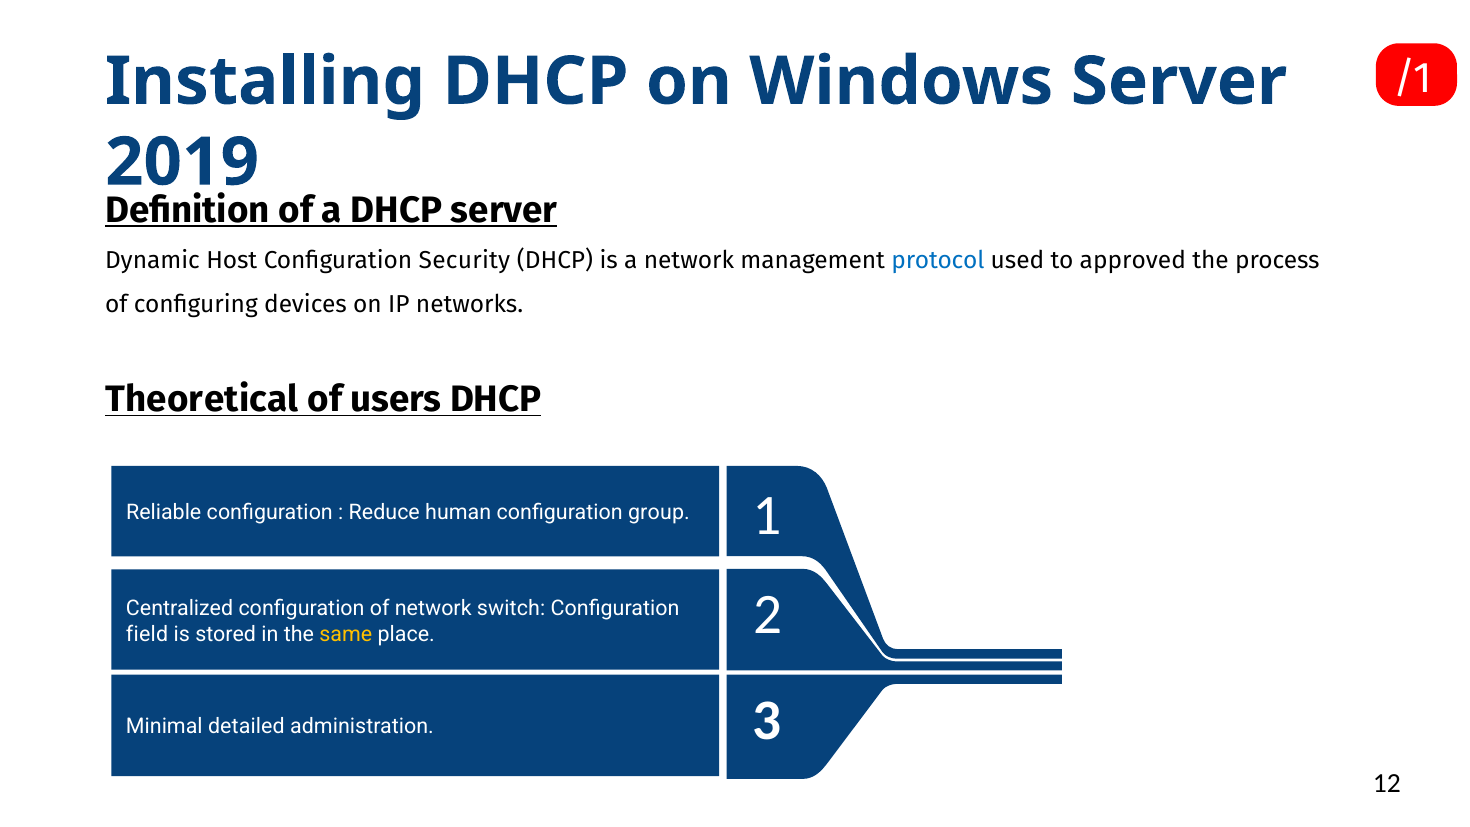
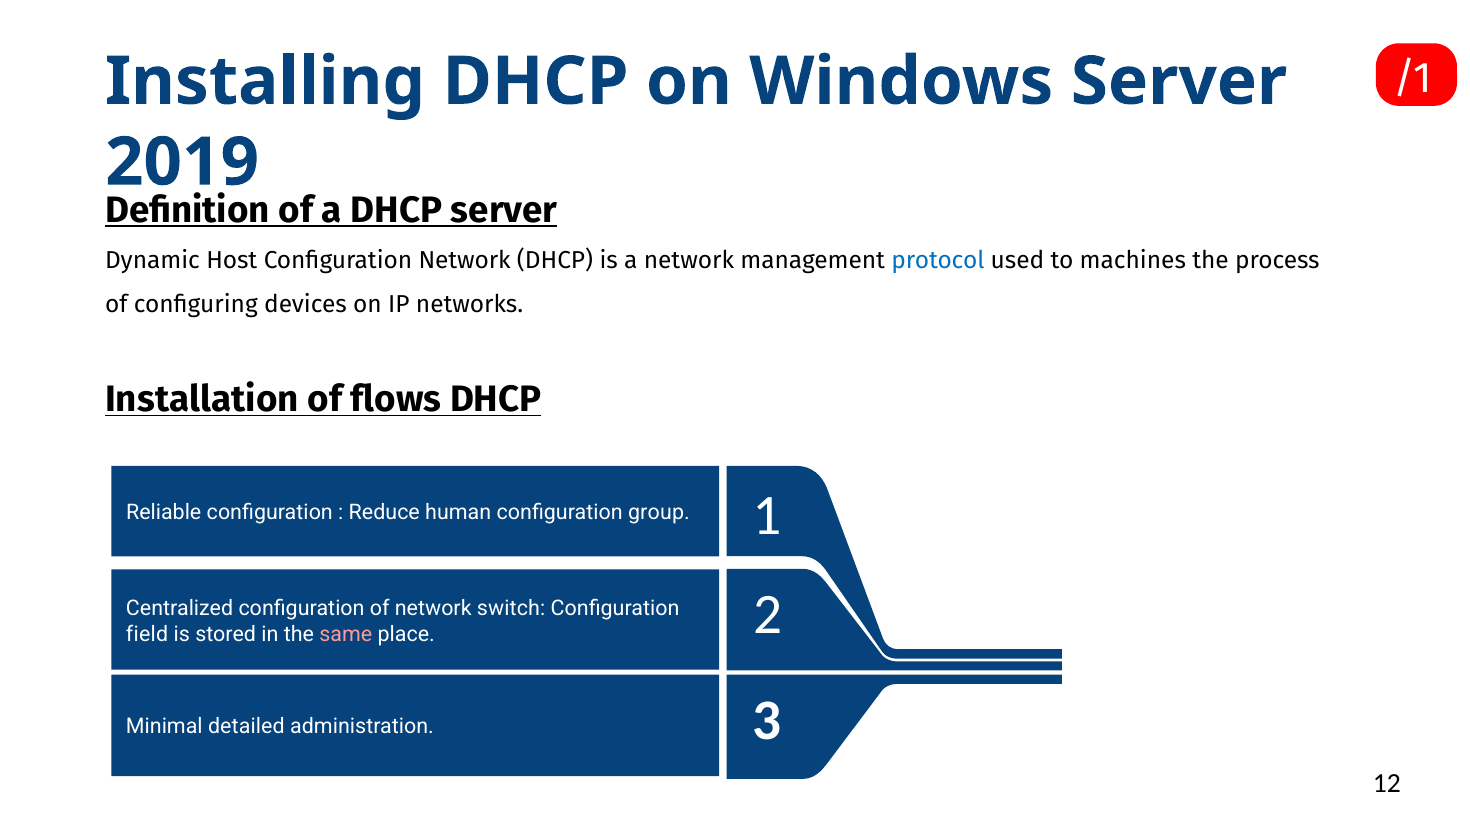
Configuration Security: Security -> Network (465, 261)
approved: approved -> machines (1133, 261)
Theoretical: Theoretical -> Installation (202, 400)
users: users -> flows (396, 400)
same colour: yellow -> pink (346, 634)
